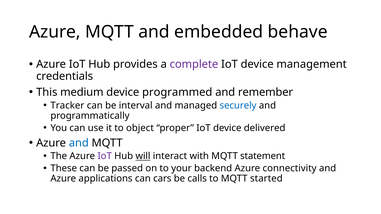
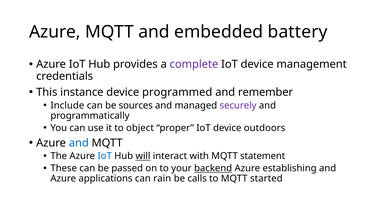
behave: behave -> battery (298, 32)
medium: medium -> instance (82, 92)
Tracker: Tracker -> Include (67, 106)
interval: interval -> sources (136, 106)
securely colour: blue -> purple (238, 106)
delivered: delivered -> outdoors (265, 128)
IoT colour: purple -> blue (105, 156)
backend underline: none -> present (213, 169)
connectivity: connectivity -> establishing (290, 169)
cars: cars -> rain (162, 179)
